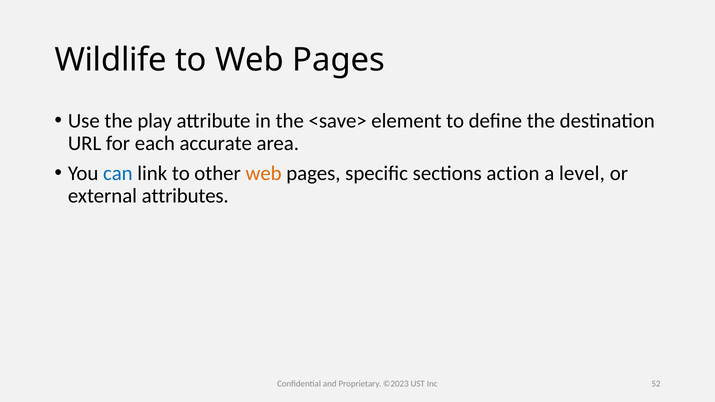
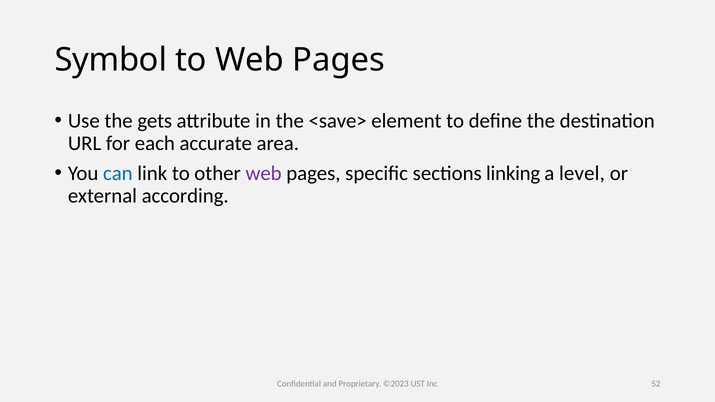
Wildlife: Wildlife -> Symbol (111, 60)
play: play -> gets (155, 121)
web colour: orange -> purple (264, 173)
action: action -> linking (513, 173)
attributes: attributes -> according (185, 196)
